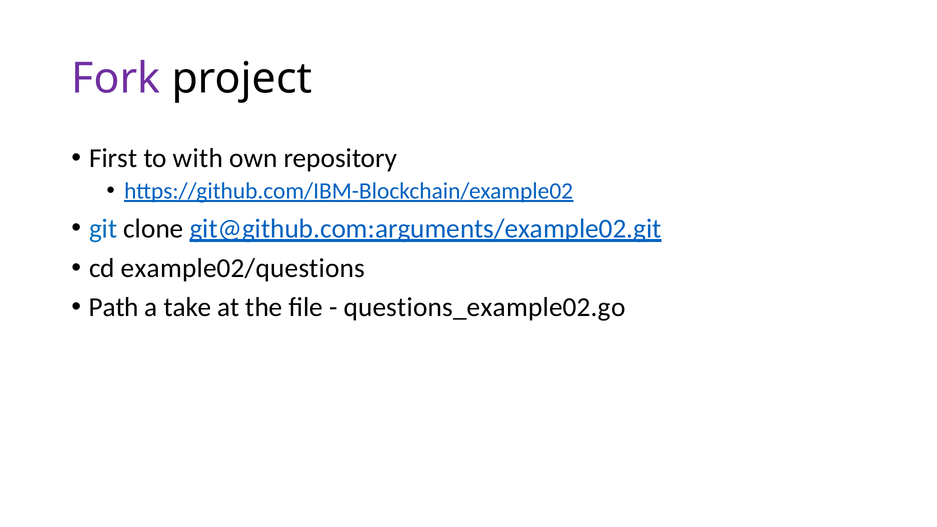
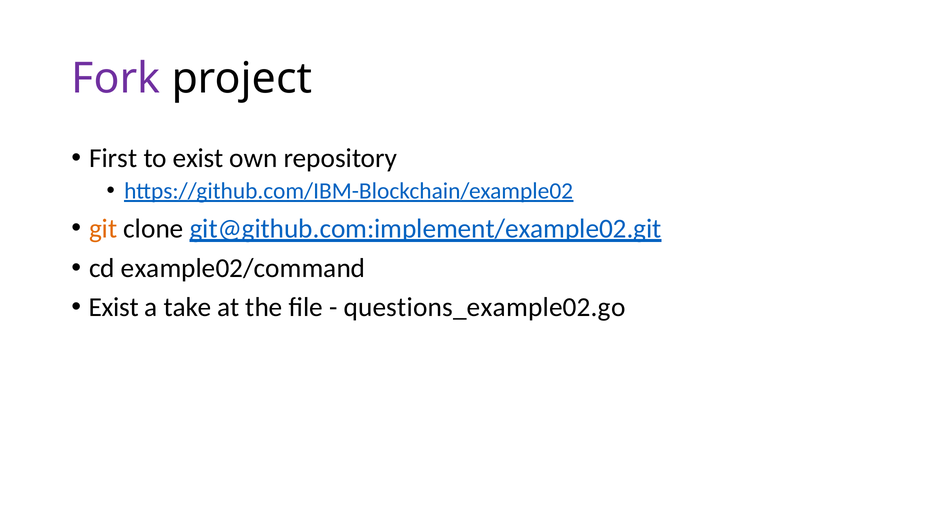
to with: with -> exist (198, 158)
git colour: blue -> orange (103, 229)
git@github.com:arguments/example02.git: git@github.com:arguments/example02.git -> git@github.com:implement/example02.git (426, 229)
example02/questions: example02/questions -> example02/command (243, 268)
Path: Path -> Exist (114, 307)
